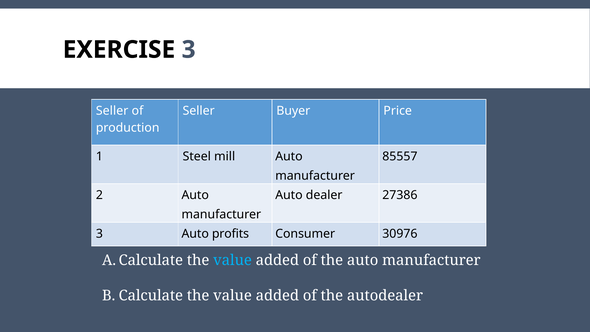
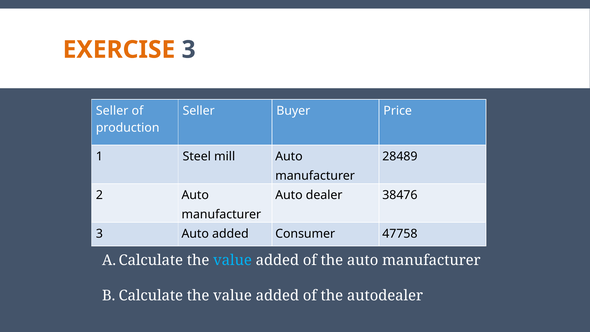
EXERCISE colour: black -> orange (119, 50)
85557: 85557 -> 28489 (400, 157)
27386: 27386 -> 38476 (400, 195)
Auto profits: profits -> added (230, 234)
30976: 30976 -> 47758 (400, 234)
